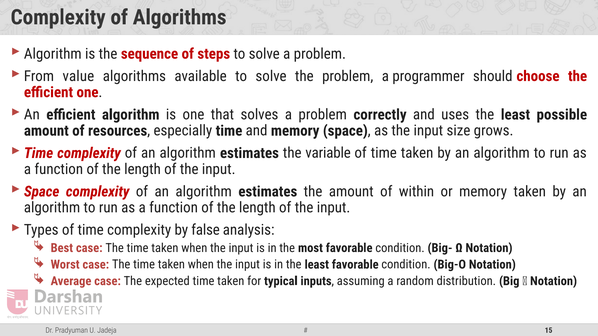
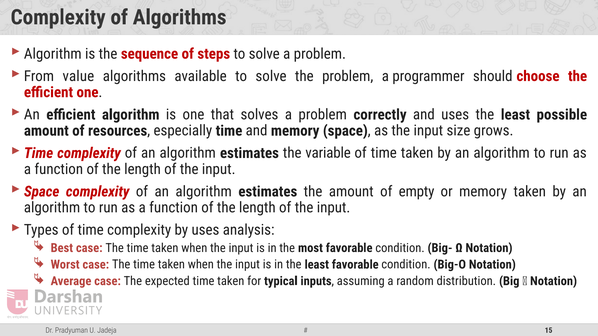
within: within -> empty (417, 192)
by false: false -> uses (205, 230)
